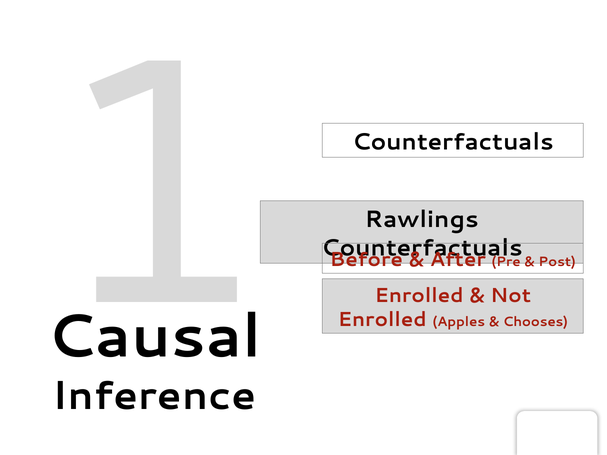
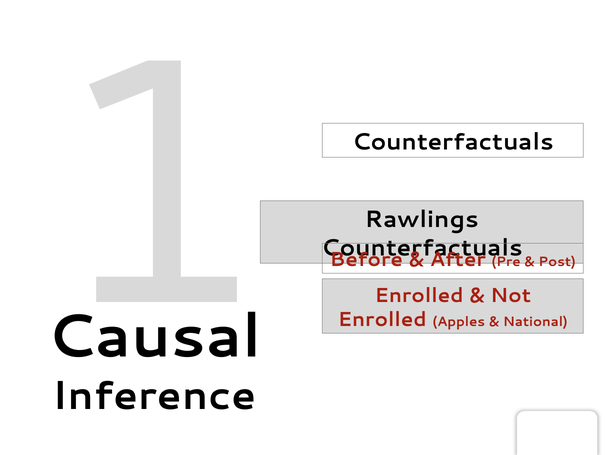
Chooses: Chooses -> National (535, 322)
